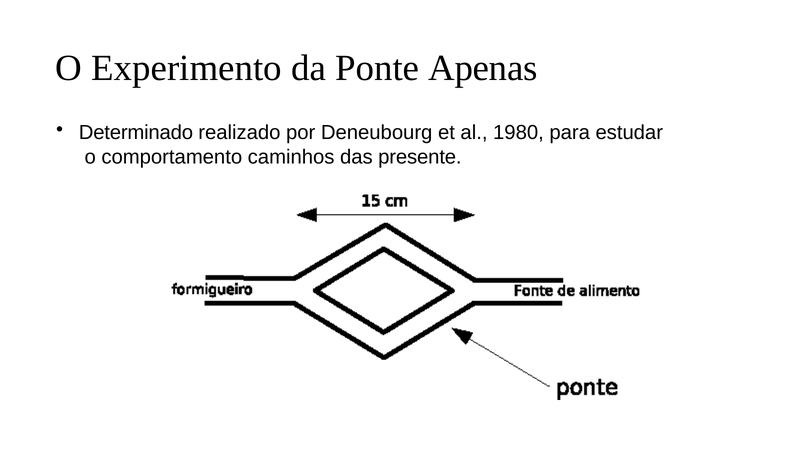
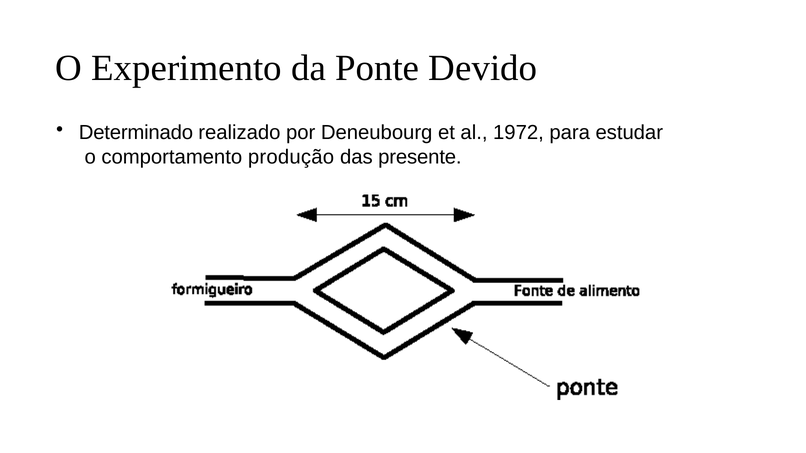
Apenas: Apenas -> Devido (483, 68)
1980: 1980 -> 1972 (518, 133)
caminhos: caminhos -> produção (291, 157)
